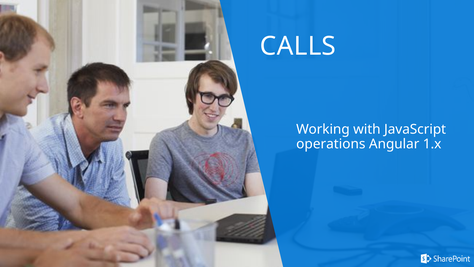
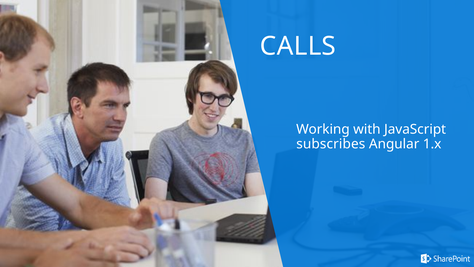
operations: operations -> subscribes (331, 144)
